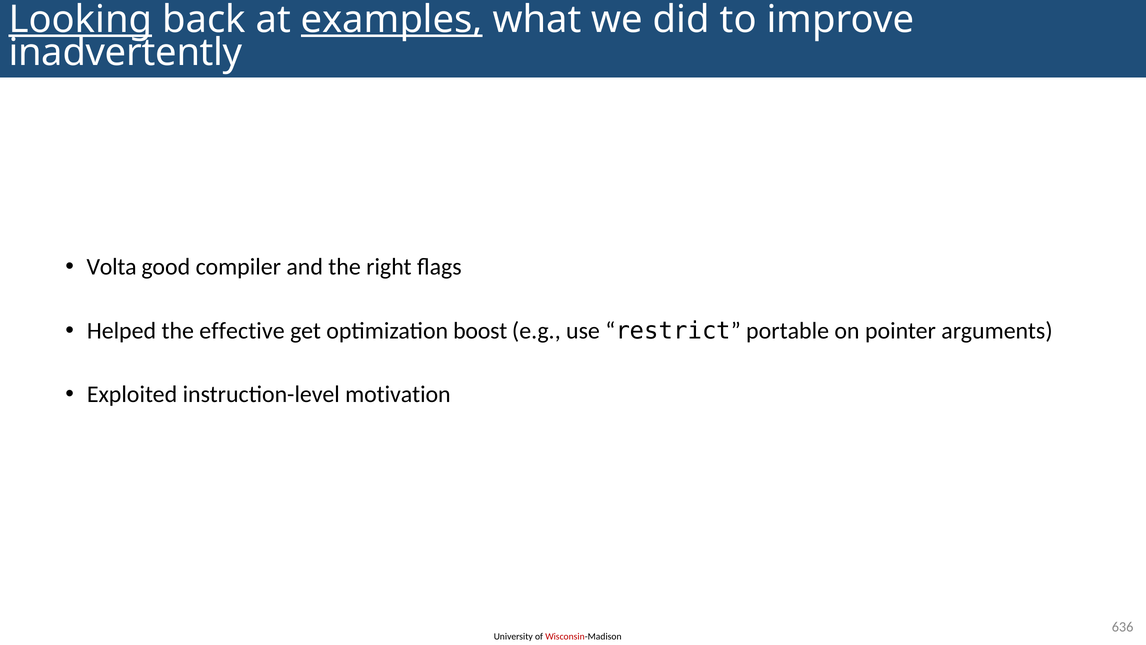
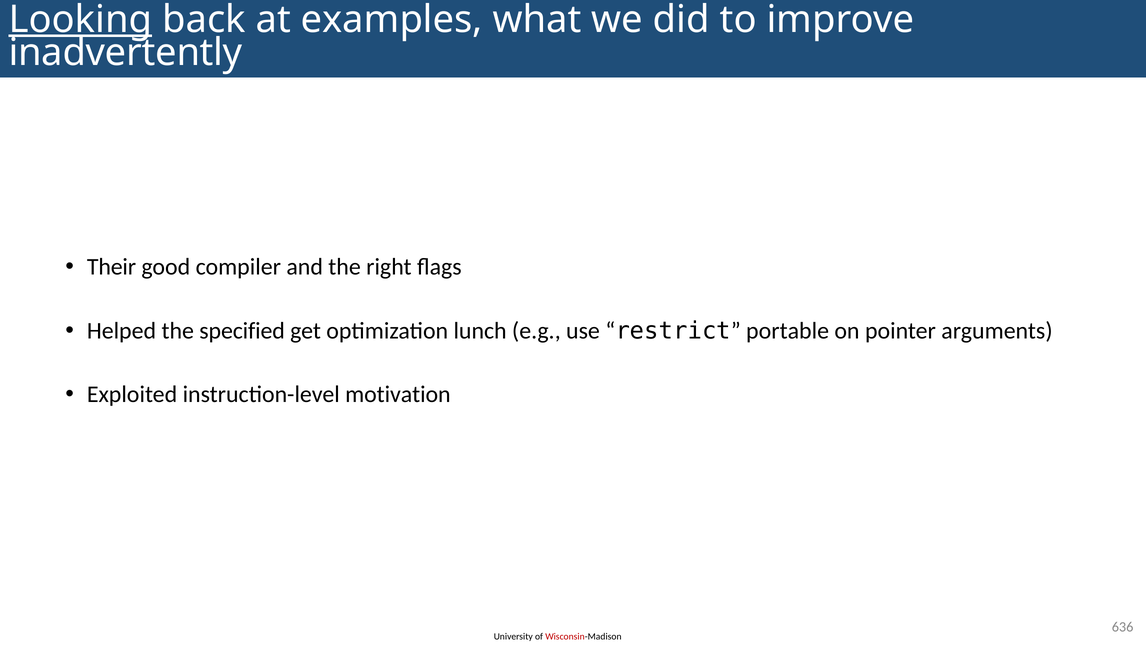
examples underline: present -> none (392, 19)
Volta: Volta -> Their (112, 267)
effective: effective -> specified (242, 330)
boost: boost -> lunch (480, 330)
